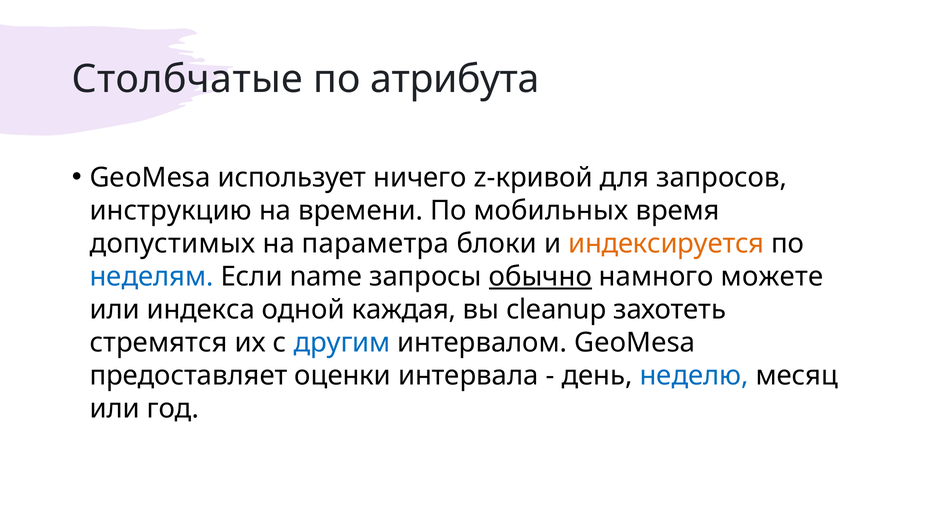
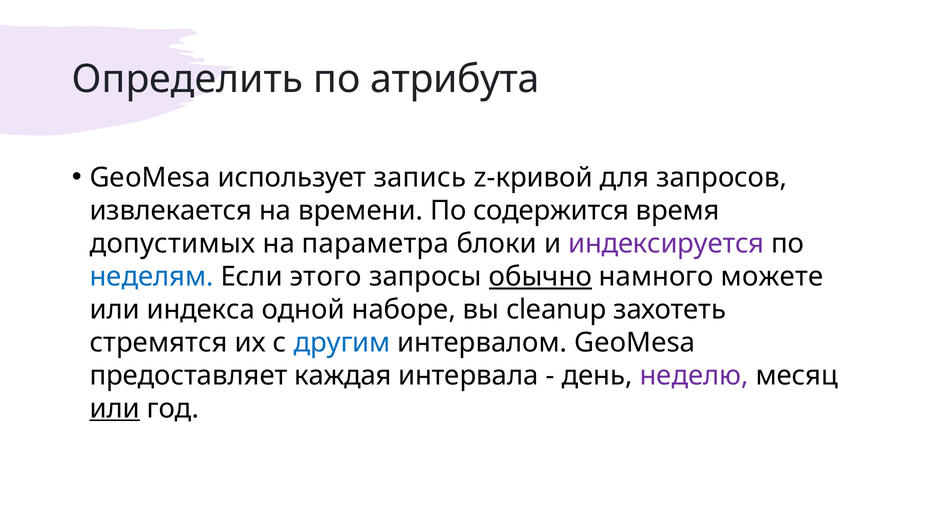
Столбчатые: Столбчатые -> Определить (188, 79)
ничего: ничего -> запись (420, 178)
инструкцию: инструкцию -> извлекается (171, 210)
мобильных: мобильных -> содержится (551, 210)
индексируется colour: orange -> purple (666, 243)
name: name -> этого (326, 276)
каждая: каждая -> наборе (404, 309)
оценки: оценки -> каждая (343, 375)
неделю colour: blue -> purple (694, 375)
или underline: none -> present (115, 408)
